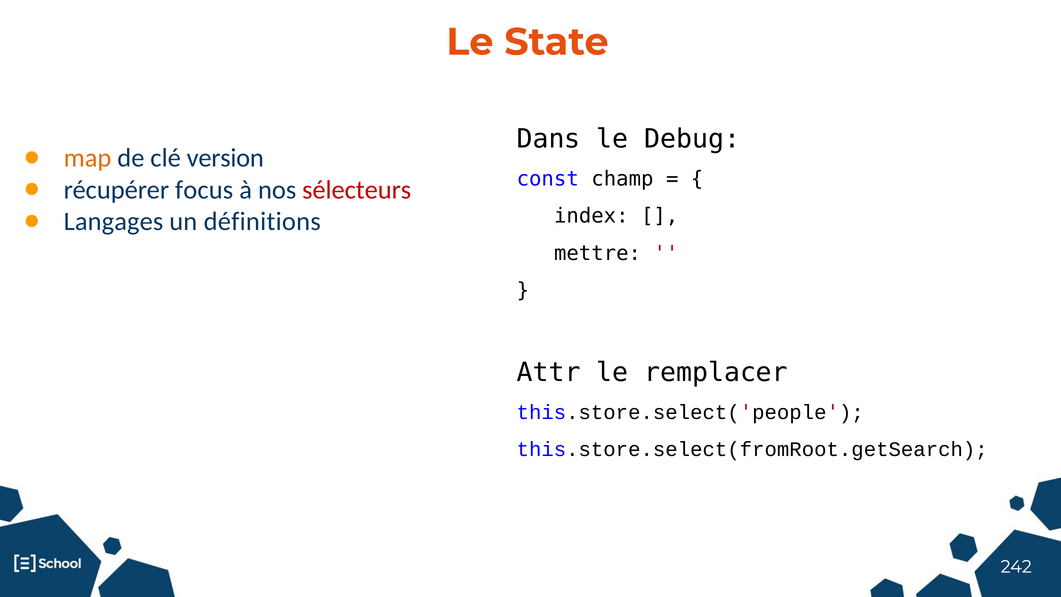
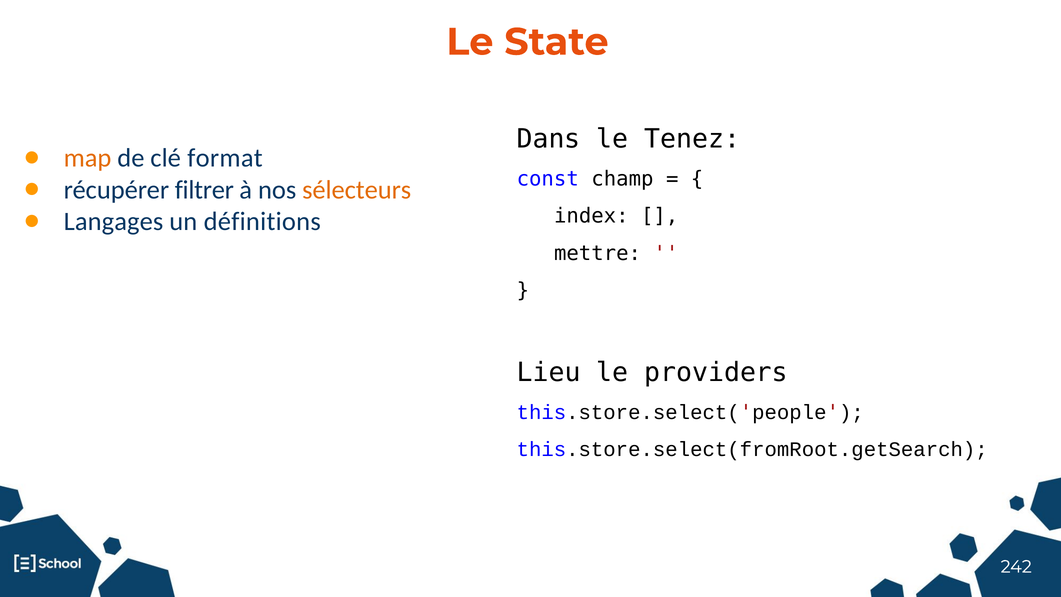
Debug: Debug -> Tenez (692, 139)
version: version -> format (225, 158)
focus: focus -> filtrer (204, 190)
sélecteurs colour: red -> orange (357, 190)
Attr: Attr -> Lieu (549, 372)
remplacer: remplacer -> providers (716, 372)
